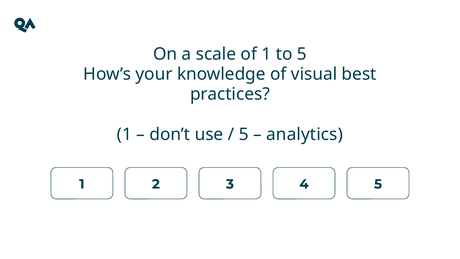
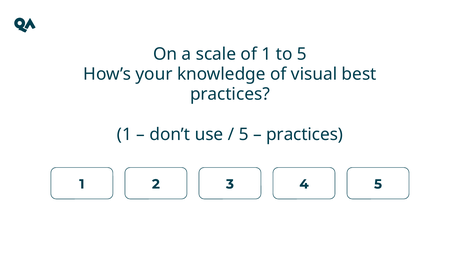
analytics: analytics -> practices (305, 134)
